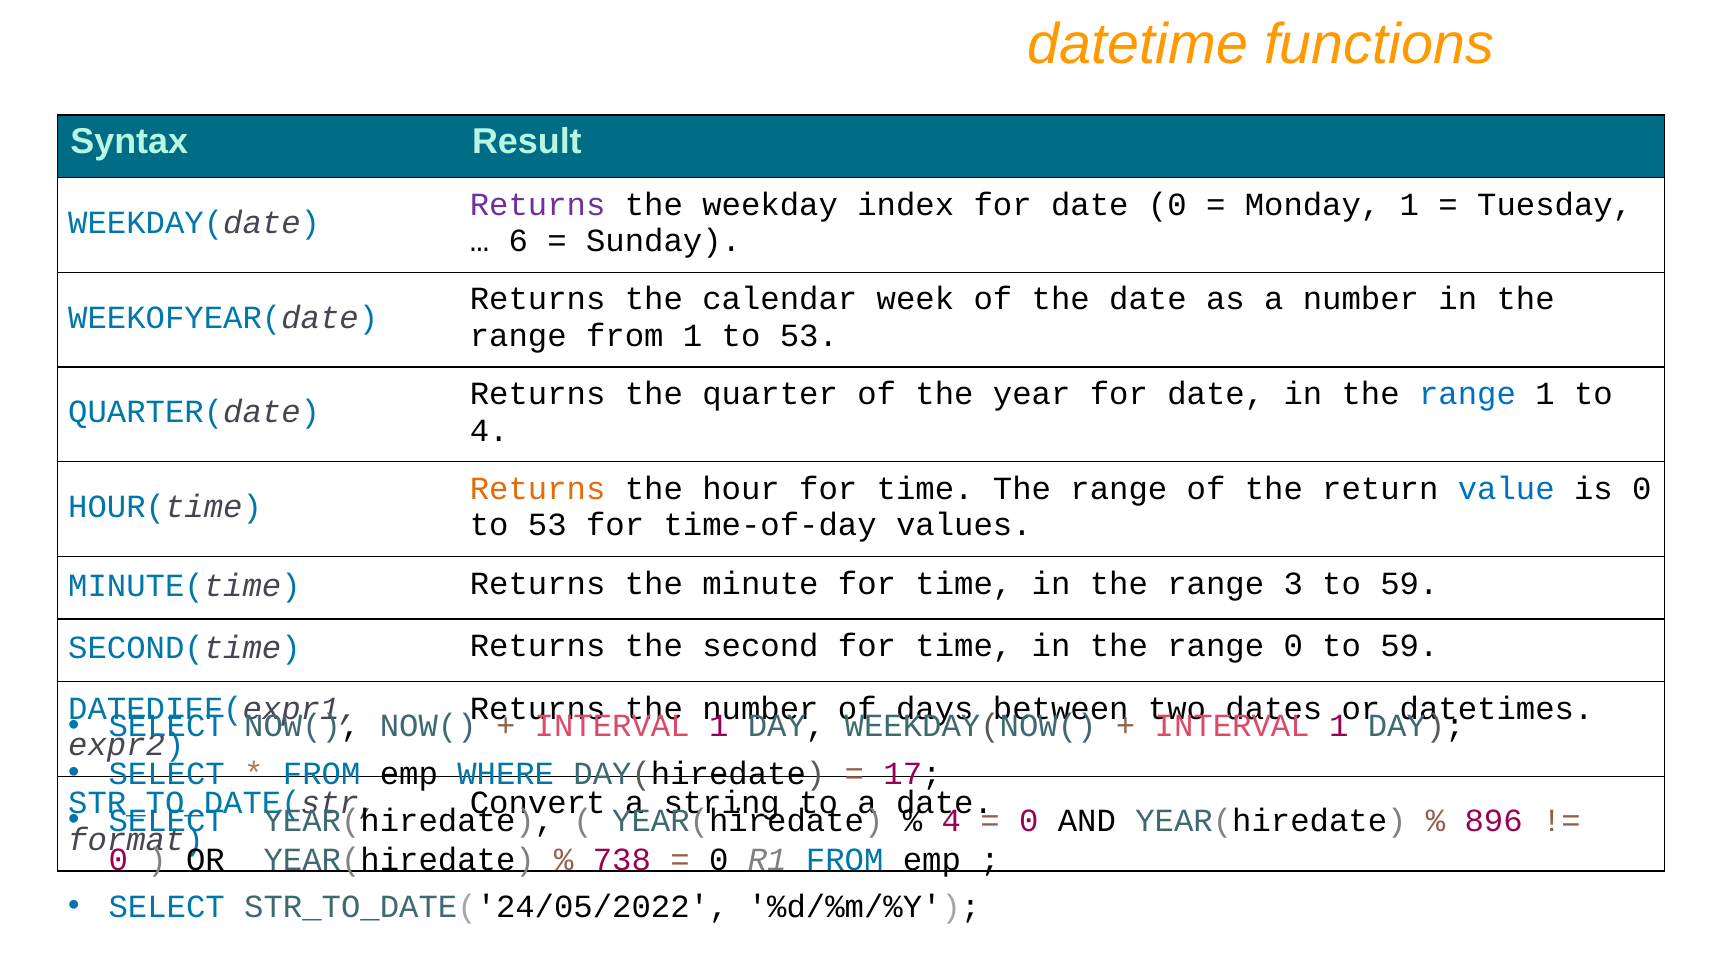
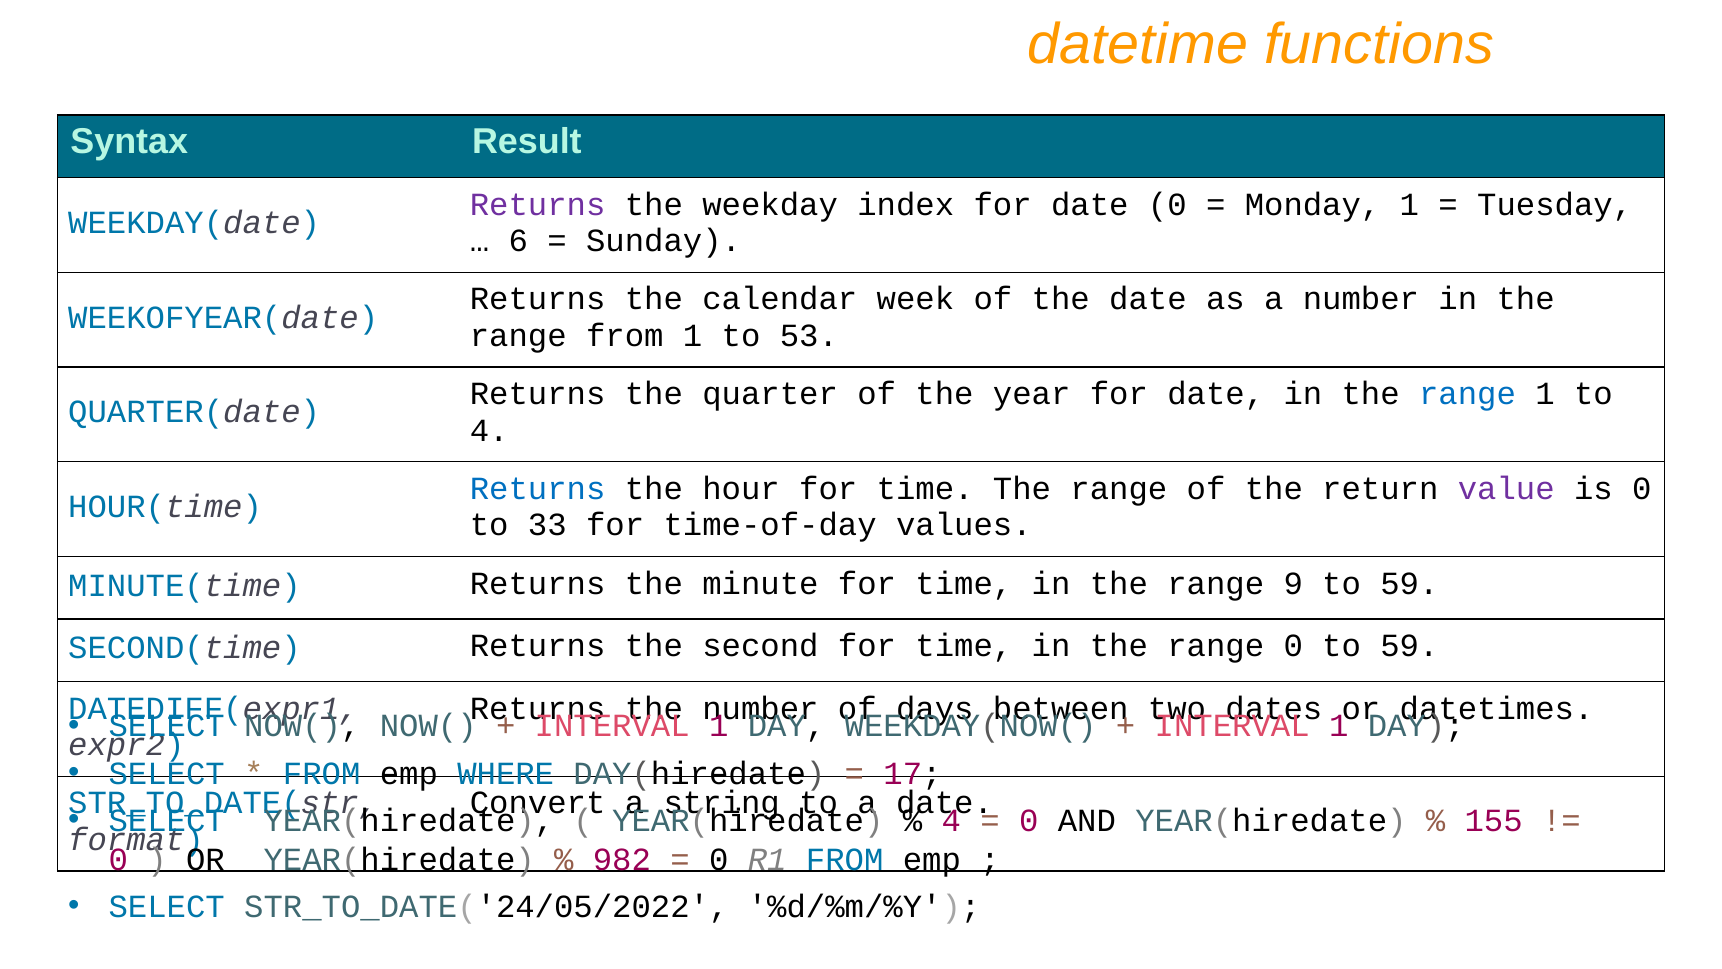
Returns colour: orange -> blue (538, 488)
value colour: blue -> purple (1506, 488)
53: 53 -> 33 (547, 525)
3: 3 -> 9 (1293, 583)
896: 896 -> 155 (1494, 821)
738: 738 -> 982 (622, 859)
